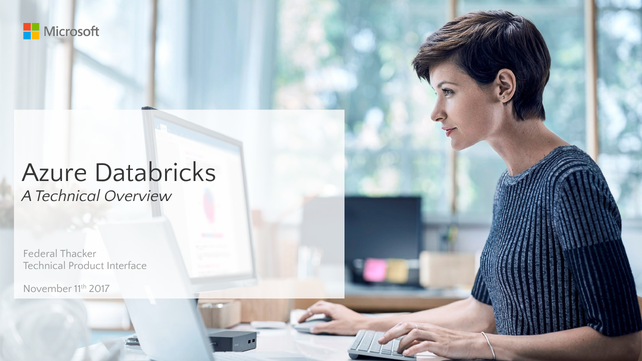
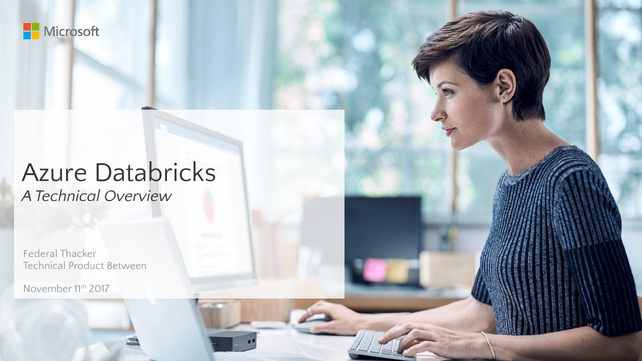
Interface: Interface -> Between (127, 266)
